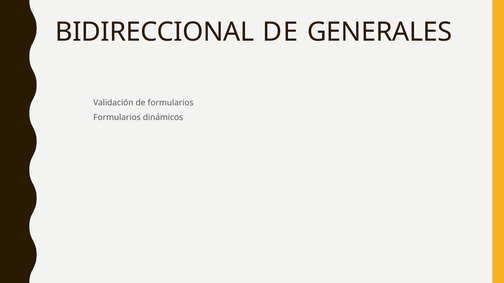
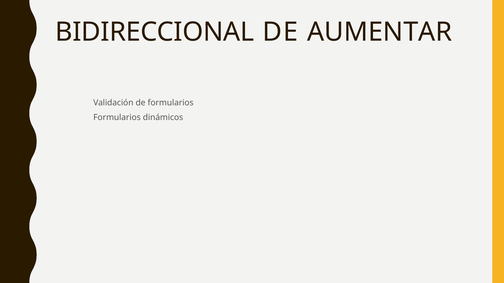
GENERALES: GENERALES -> AUMENTAR (380, 32)
